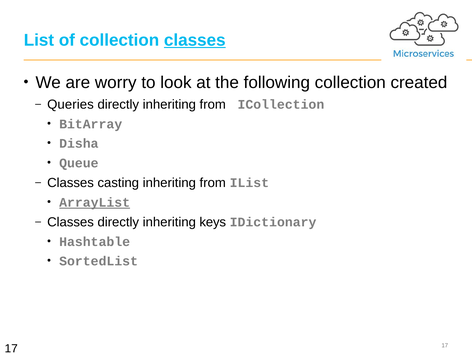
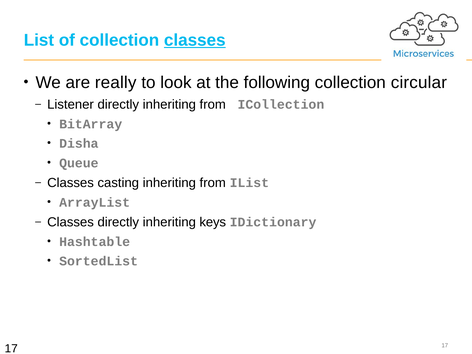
worry: worry -> really (116, 83)
created: created -> circular (419, 83)
Queries: Queries -> Listener (71, 105)
ArrayList underline: present -> none (95, 202)
